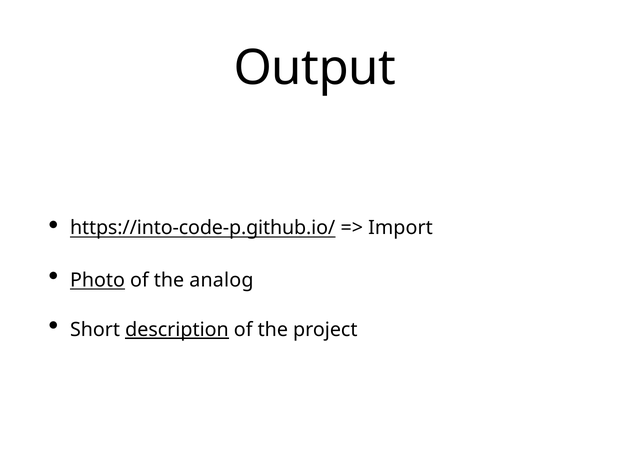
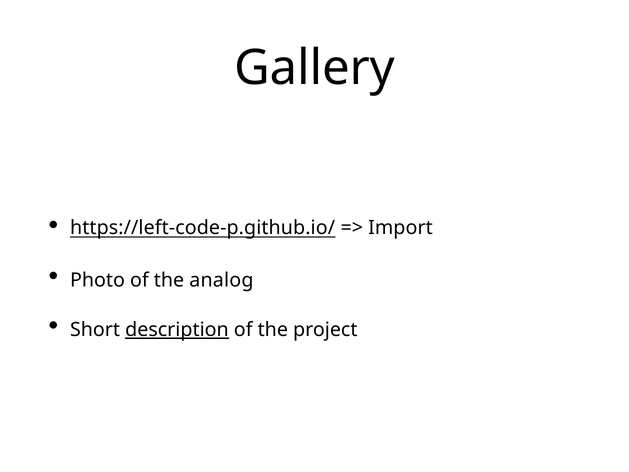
Output: Output -> Gallery (315, 68)
https://into-code-p.github.io/: https://into-code-p.github.io/ -> https://left-code-p.github.io/ (203, 228)
Photo underline: present -> none (97, 280)
